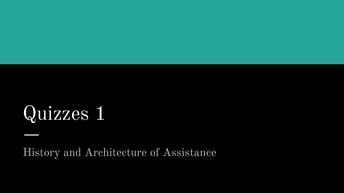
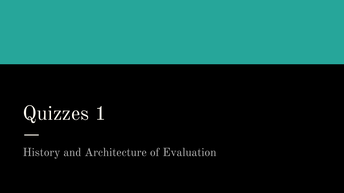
Assistance: Assistance -> Evaluation (190, 153)
